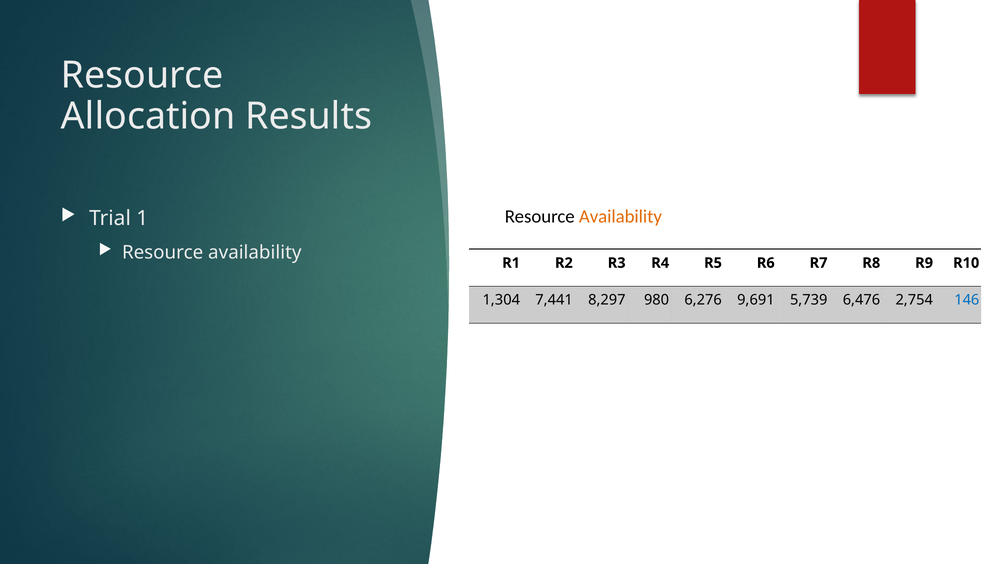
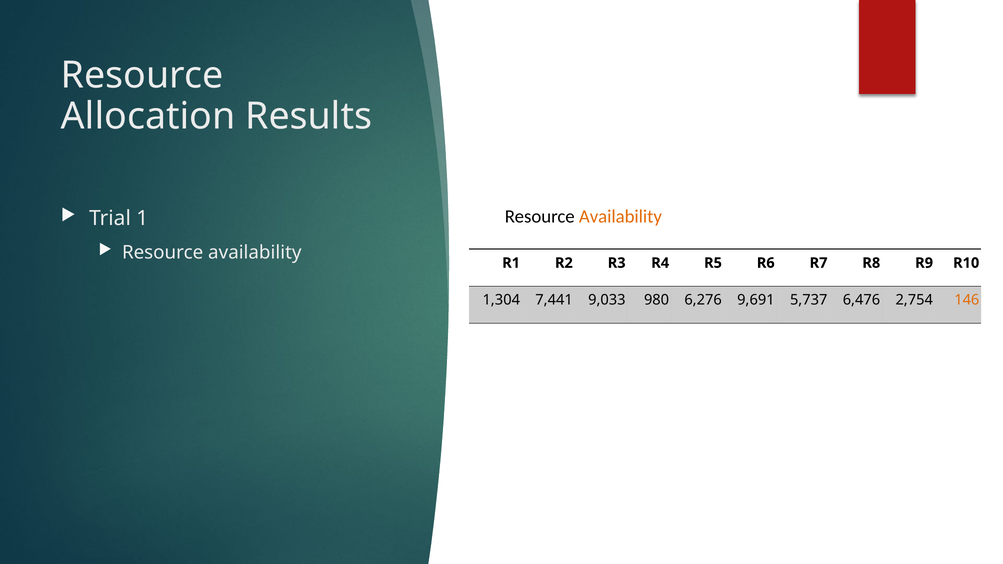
8,297: 8,297 -> 9,033 (607, 300)
5,739: 5,739 -> 5,737 (809, 300)
146 colour: blue -> orange (967, 300)
